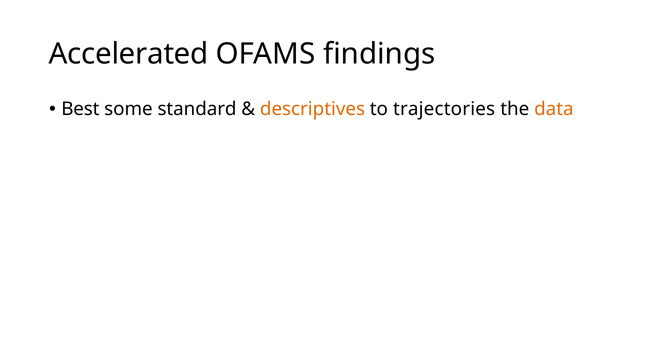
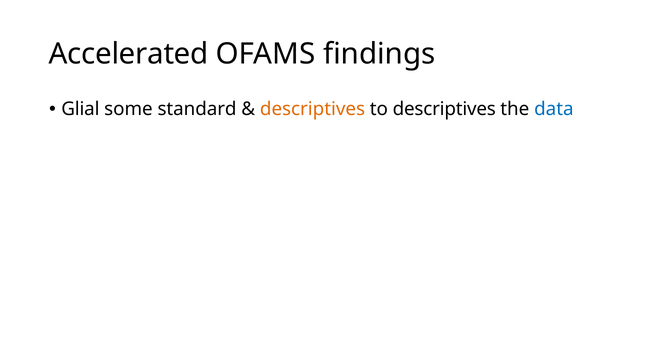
Best: Best -> Glial (80, 109)
to trajectories: trajectories -> descriptives (444, 109)
data colour: orange -> blue (554, 109)
